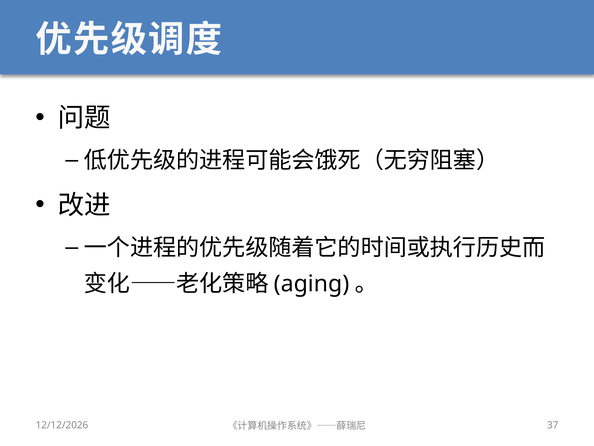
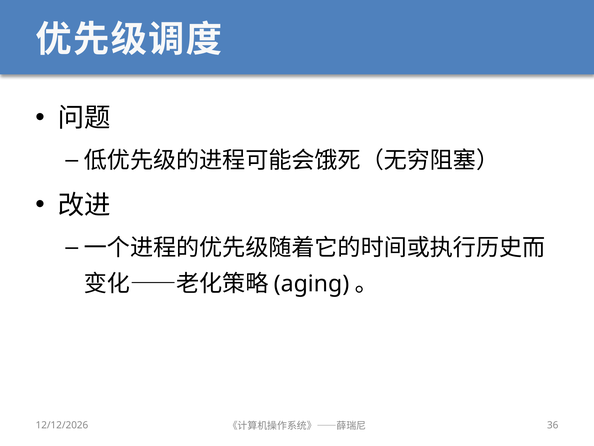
37: 37 -> 36 (553, 425)
